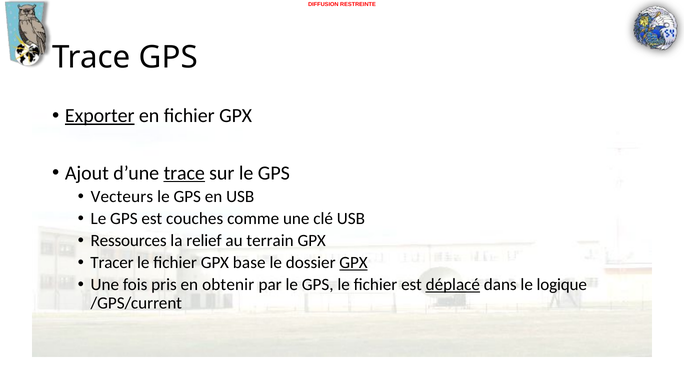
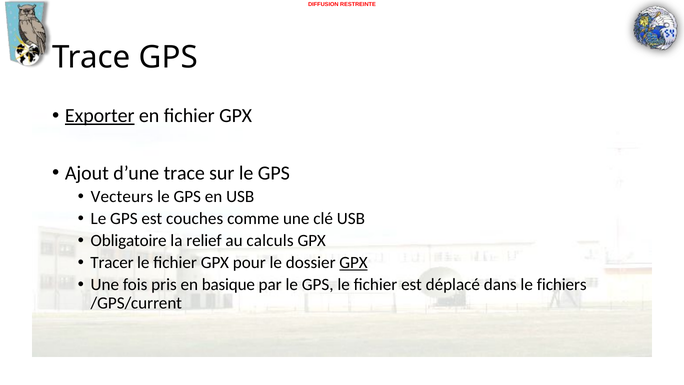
trace underline: present -> none (184, 173)
Ressources: Ressources -> Obligatoire (129, 240)
terrain: terrain -> calculs (270, 240)
base: base -> pour (249, 262)
obtenir: obtenir -> basique (228, 284)
déplacé underline: present -> none (453, 284)
logique: logique -> fichiers (562, 284)
